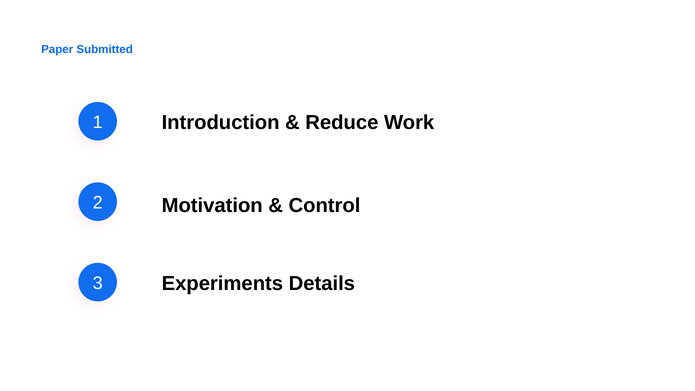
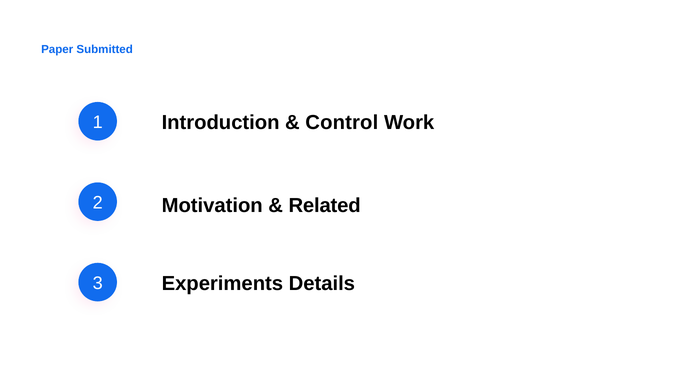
Reduce: Reduce -> Control (342, 122)
Control: Control -> Related (325, 206)
